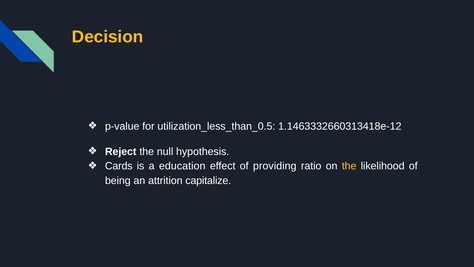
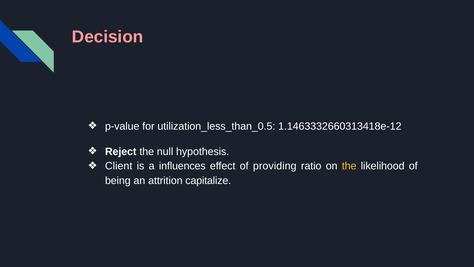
Decision colour: yellow -> pink (108, 37)
Cards: Cards -> Client (119, 166)
education: education -> influences (182, 166)
